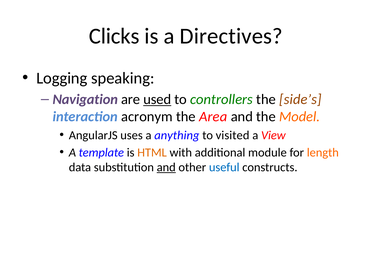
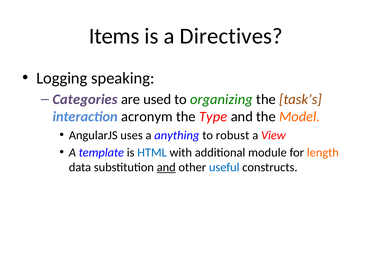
Clicks: Clicks -> Items (114, 36)
Navigation: Navigation -> Categories (85, 99)
used underline: present -> none (157, 99)
controllers: controllers -> organizing (221, 99)
side’s: side’s -> task’s (300, 99)
Area: Area -> Type (213, 117)
visited: visited -> robust (233, 135)
HTML colour: orange -> blue (152, 153)
